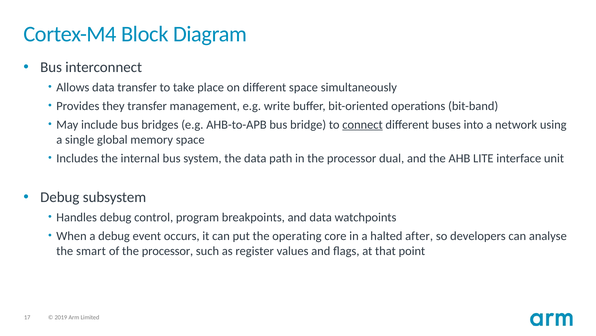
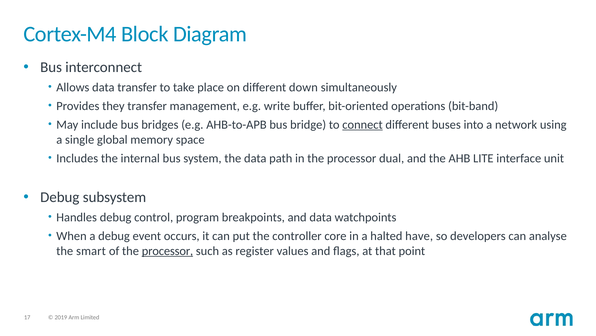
different space: space -> down (303, 87)
operating: operating -> controller (297, 236)
after: after -> have (419, 236)
processor underline: none -> present (167, 250)
